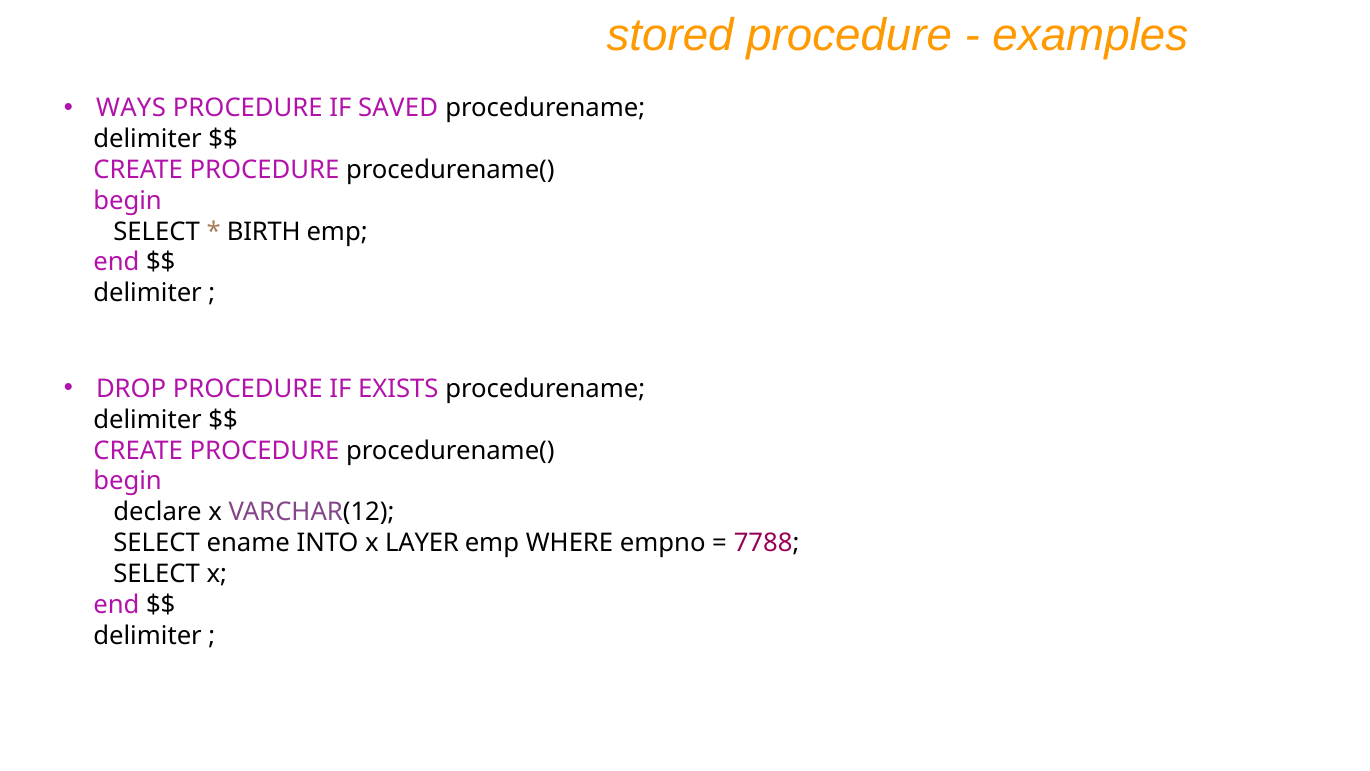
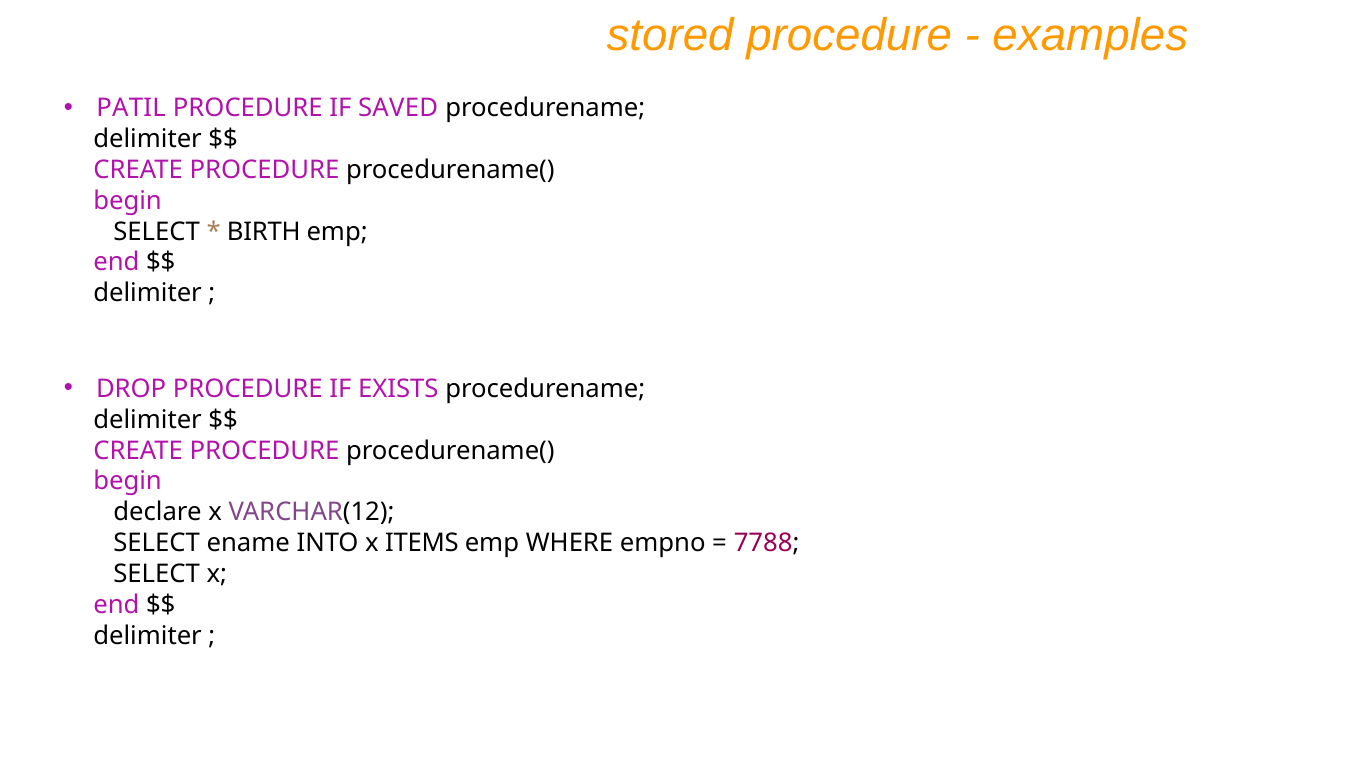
WAYS: WAYS -> PATIL (131, 108)
LAYER: LAYER -> ITEMS (422, 543)
